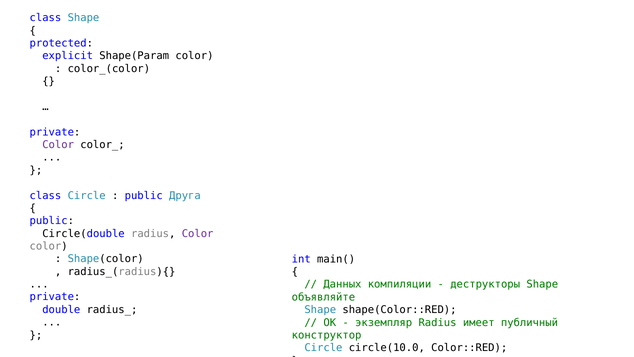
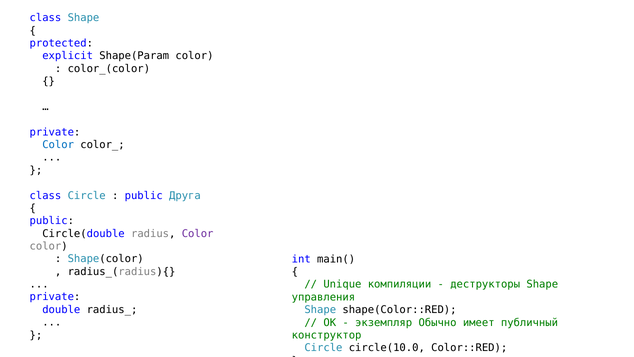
Color colour: purple -> blue (58, 145)
Данных: Данных -> Unique (342, 284)
объявляйте: объявляйте -> управления (323, 297)
экземпляр Radius: Radius -> Обычно (438, 322)
